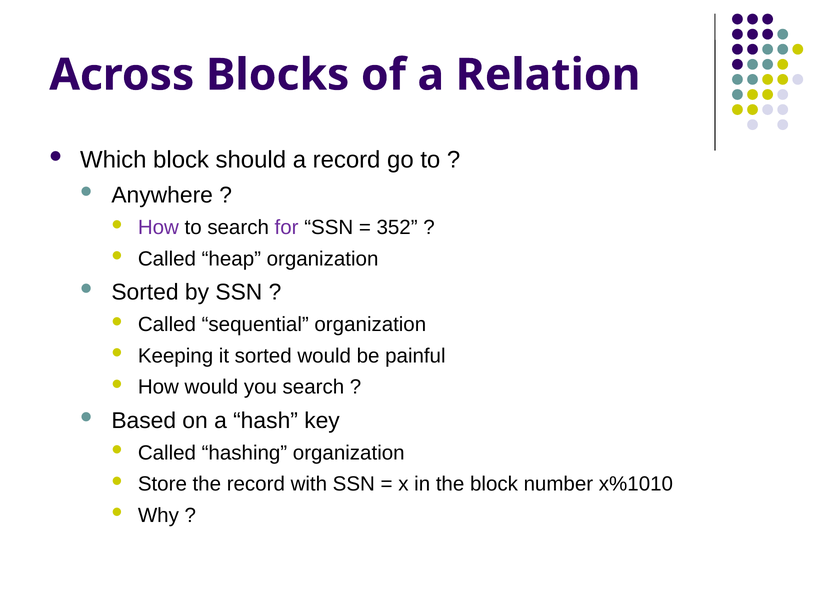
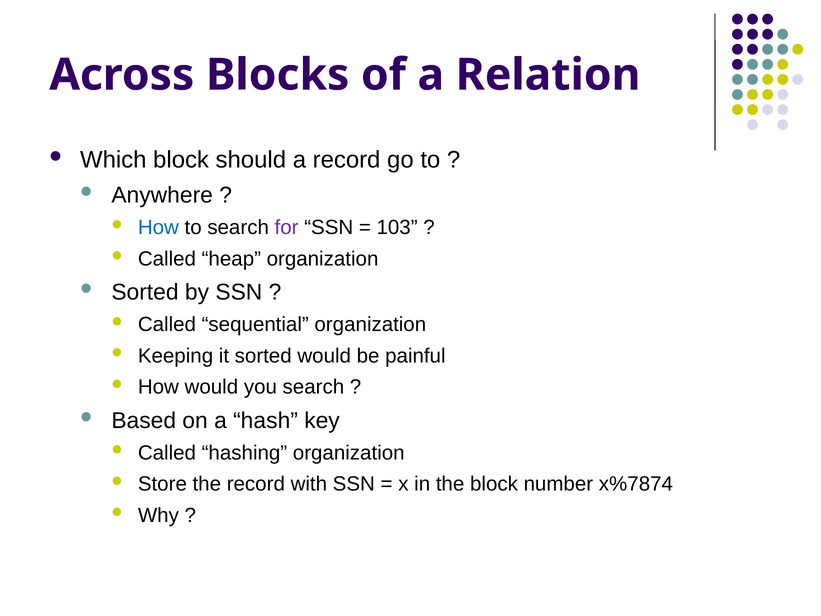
How colour: purple -> blue (158, 227)
352: 352 -> 103 (397, 227)
x%1010: x%1010 -> x%7874 (636, 484)
